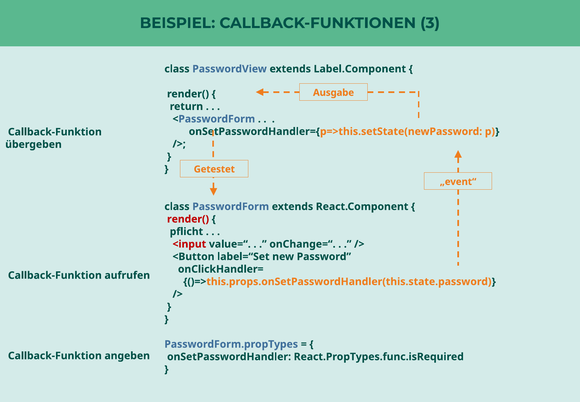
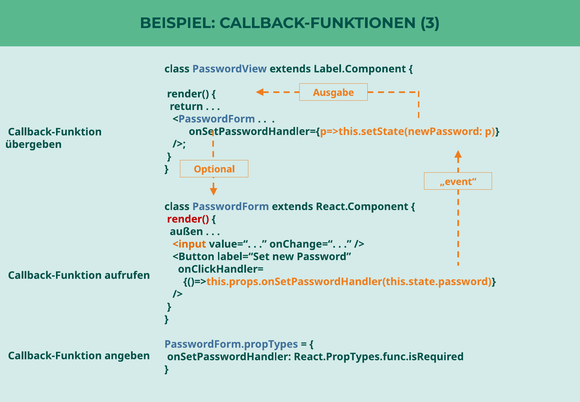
Getestet: Getestet -> Optional (214, 169)
pflicht: pflicht -> außen (186, 231)
<input colour: red -> orange (189, 244)
